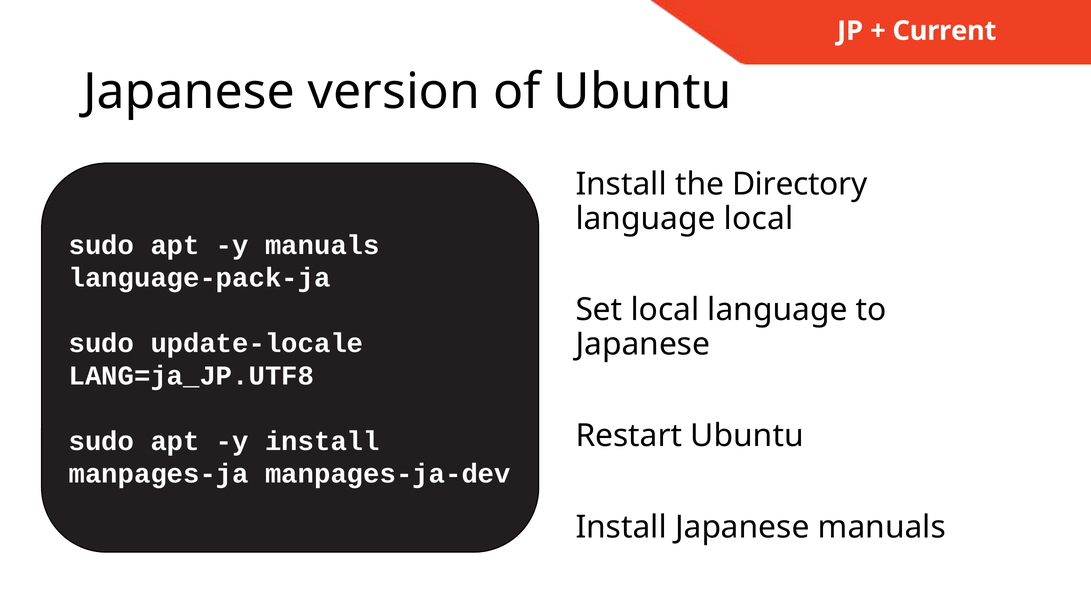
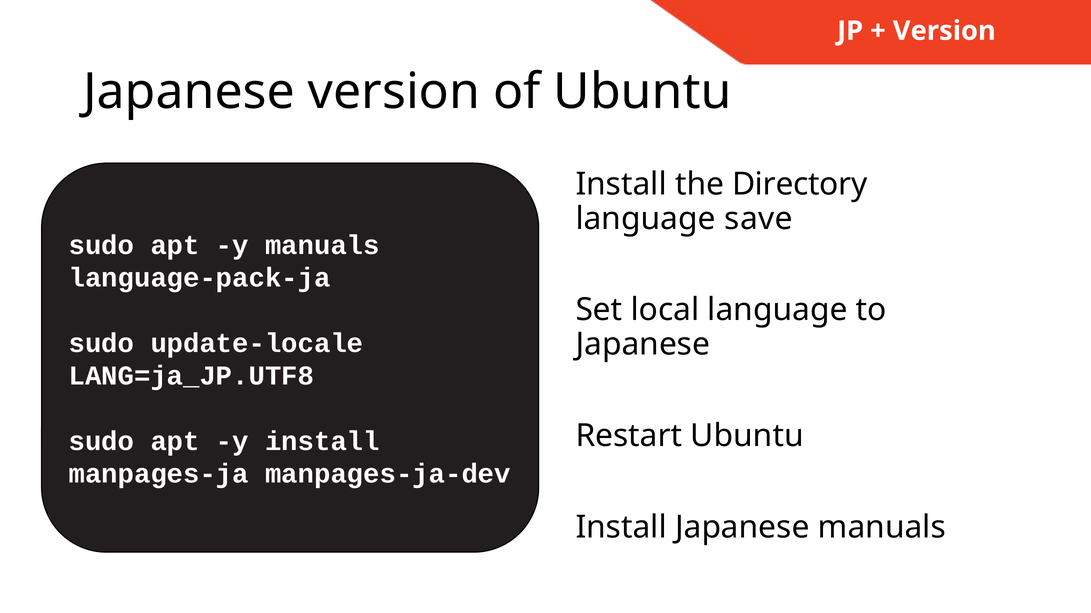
Current: Current -> Version (944, 31)
language local: local -> save (759, 219)
